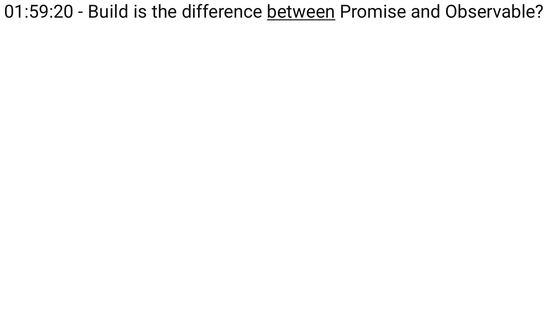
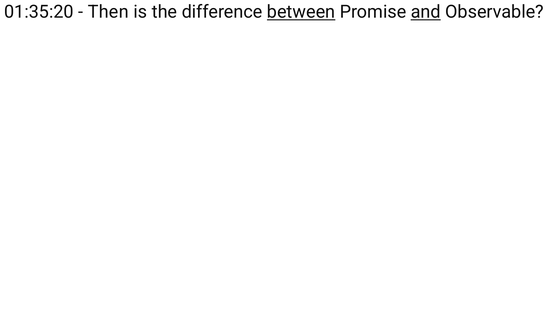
01:59:20: 01:59:20 -> 01:35:20 (39, 12)
Build: Build -> Then (108, 12)
and underline: none -> present (426, 12)
